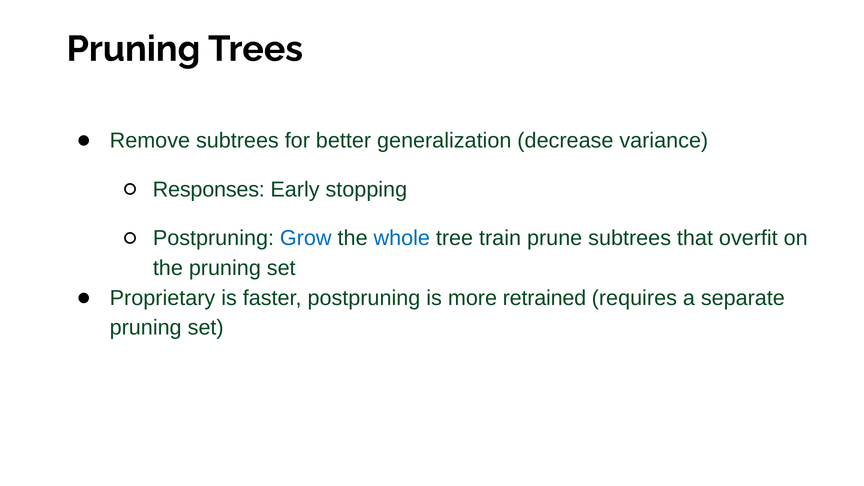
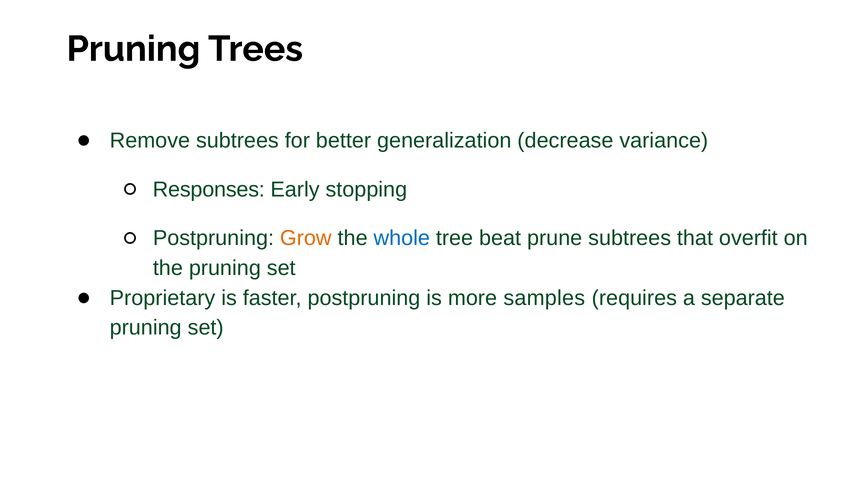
Grow colour: blue -> orange (306, 238)
train: train -> beat (500, 238)
retrained: retrained -> samples (544, 298)
